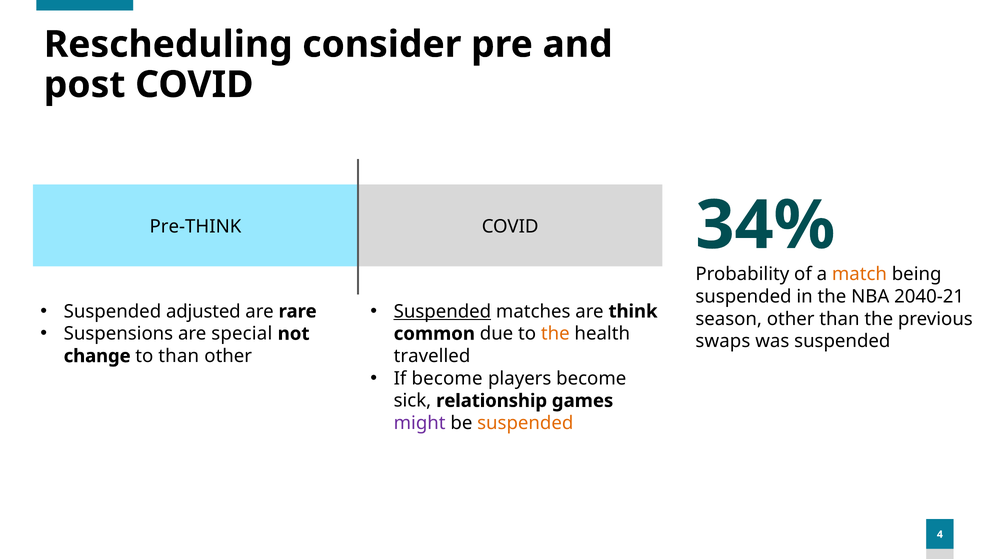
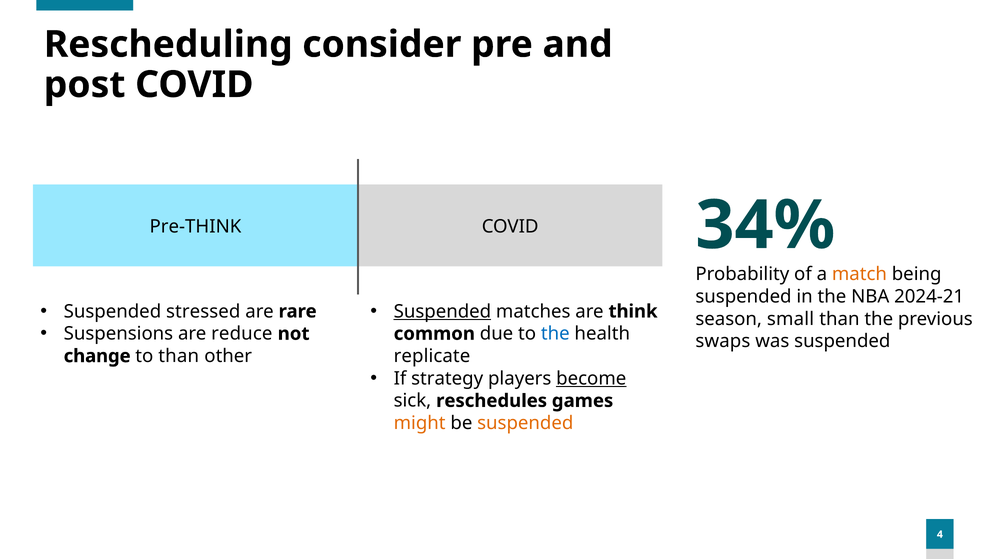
2040-21: 2040-21 -> 2024-21 (929, 297)
adjusted: adjusted -> stressed (203, 311)
season other: other -> small (791, 319)
special: special -> reduce (242, 334)
the colour: orange -> blue (555, 334)
travelled: travelled -> replicate (432, 356)
If become: become -> strategy (447, 379)
become underline: none -> present (591, 379)
relationship: relationship -> reschedules (492, 401)
might colour: purple -> orange (420, 423)
